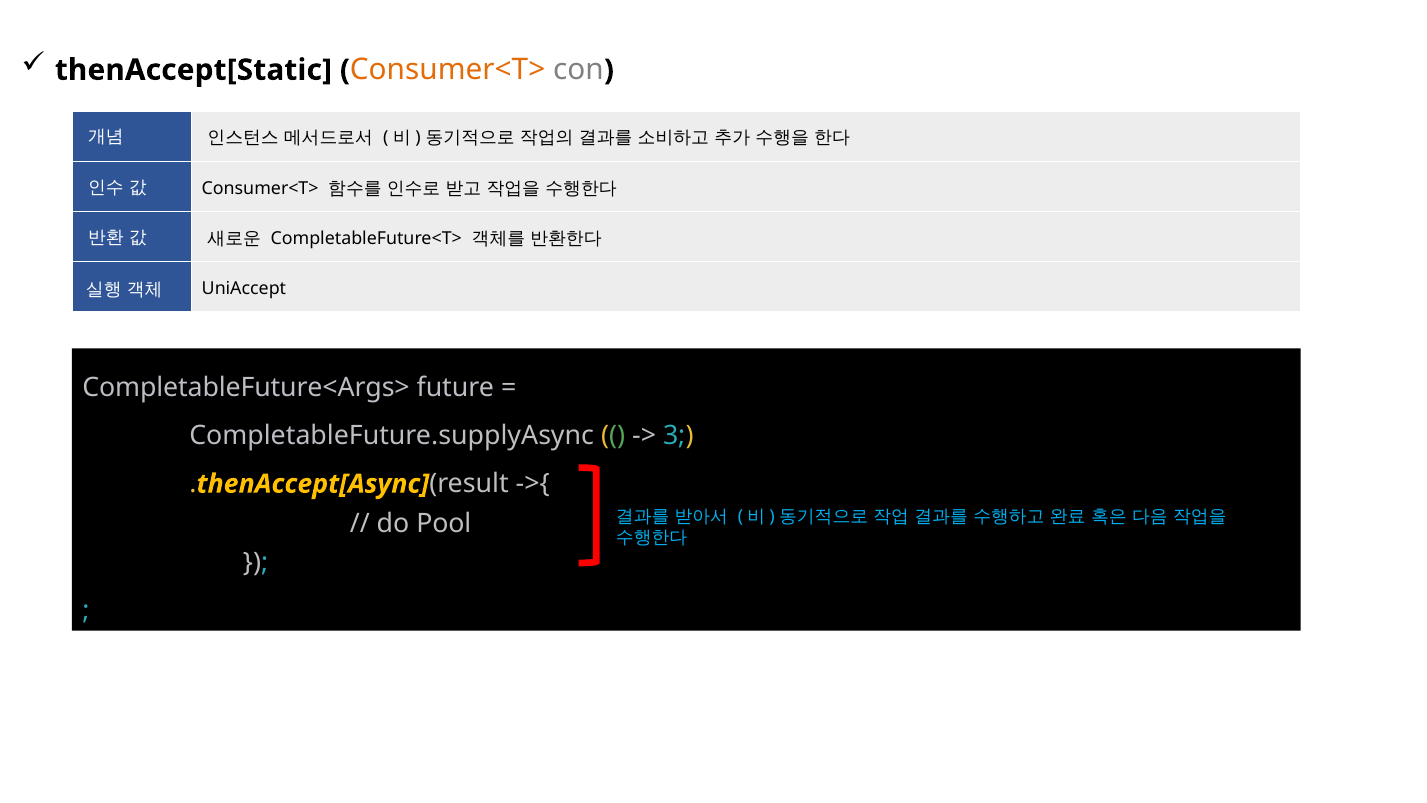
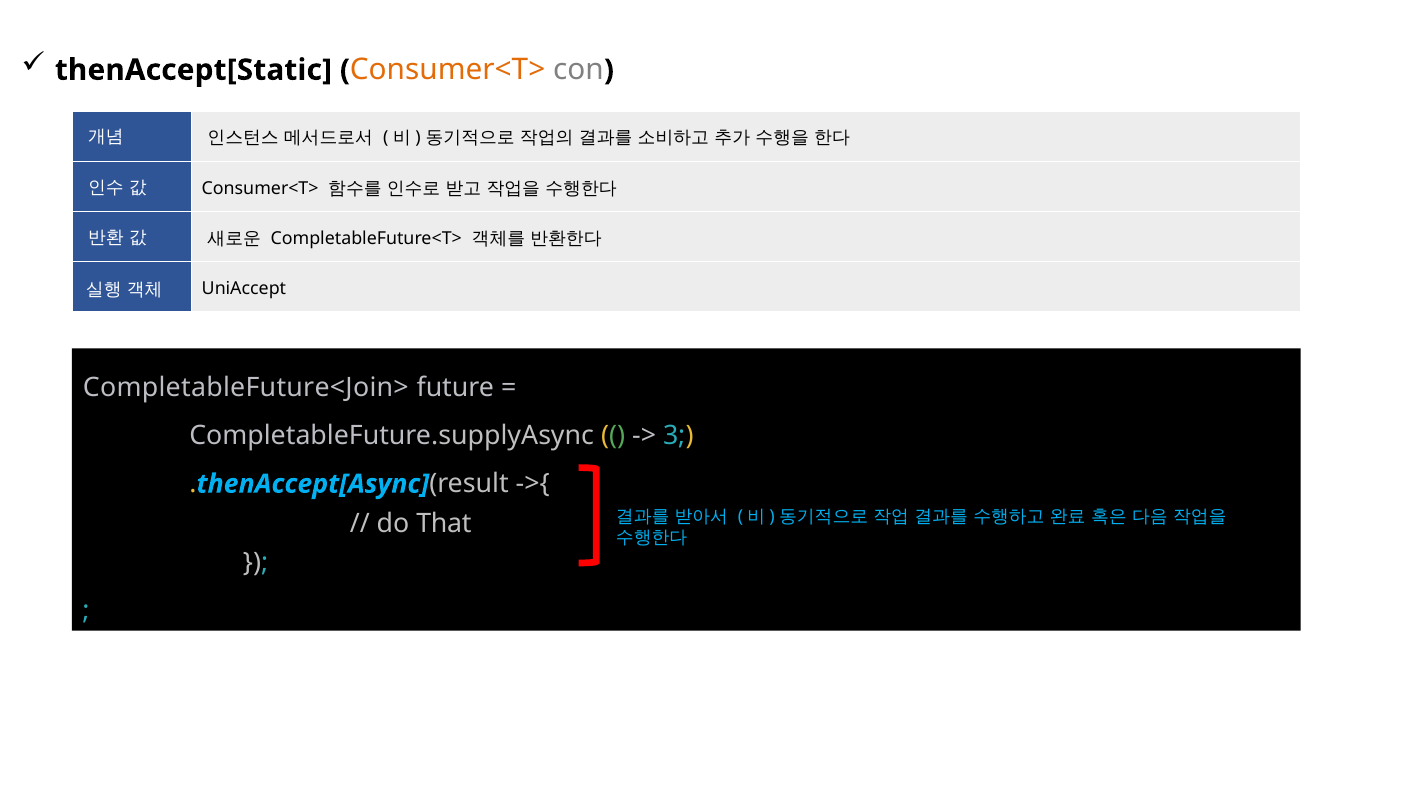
CompletableFuture<Args>: CompletableFuture<Args> -> CompletableFuture<Join> (246, 387)
thenAccept[Async colour: yellow -> light blue (313, 484)
Pool: Pool -> That (444, 523)
